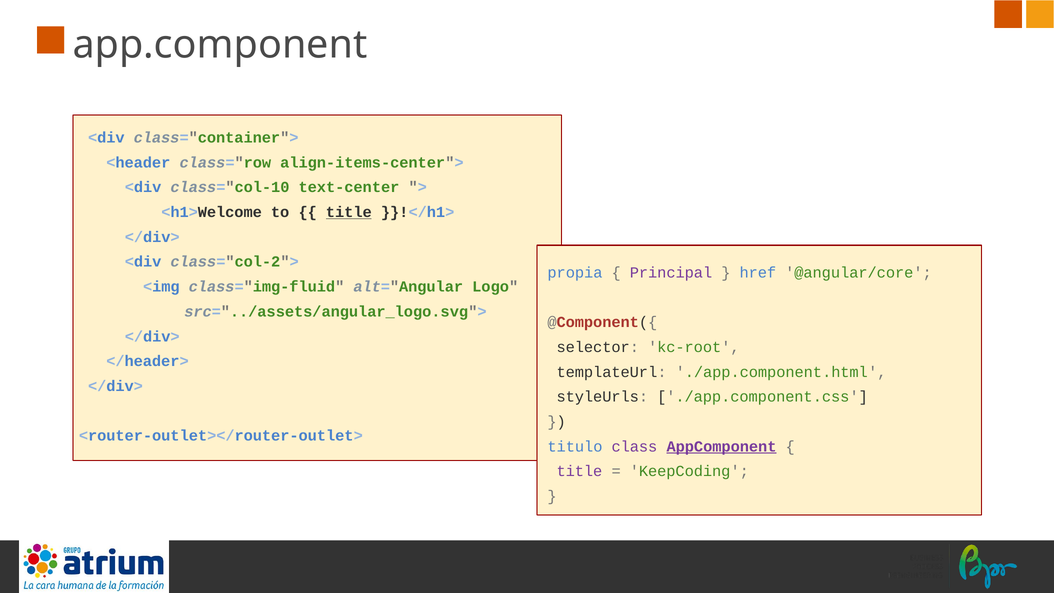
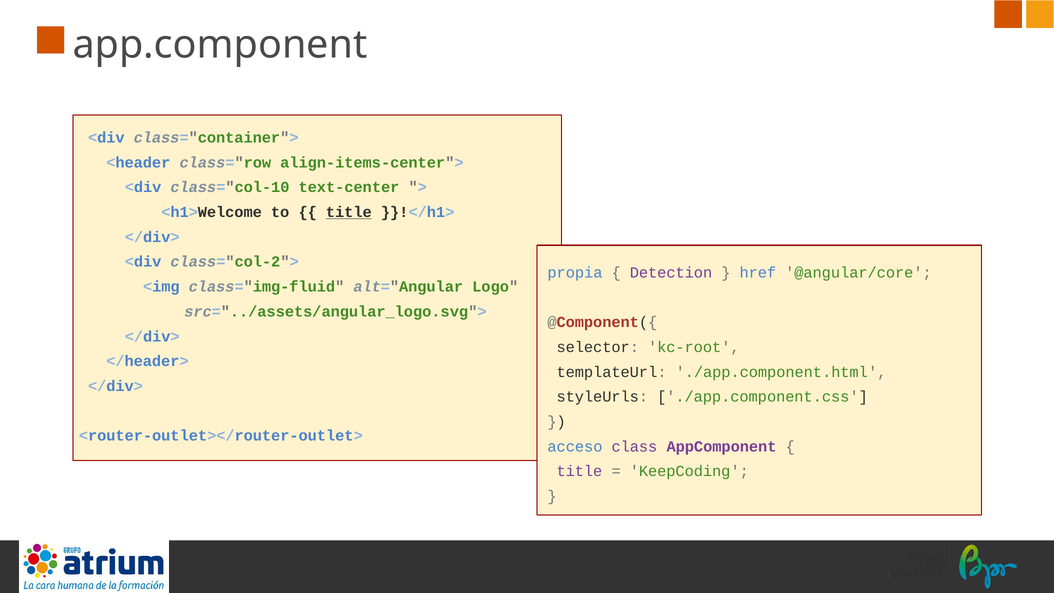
Principal: Principal -> Detection (671, 272)
titulo: titulo -> acceso (575, 446)
AppComponent underline: present -> none (721, 446)
